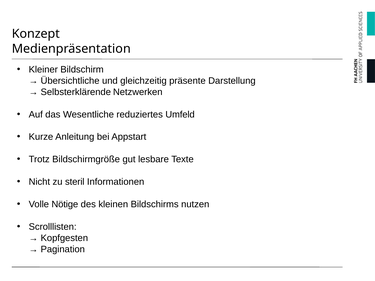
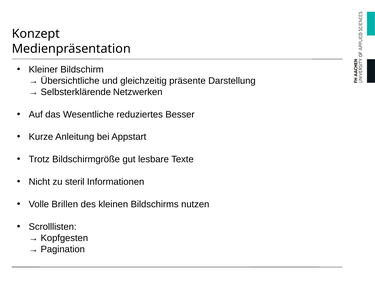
Umfeld: Umfeld -> Besser (180, 115)
Nötige: Nötige -> Brillen (65, 205)
